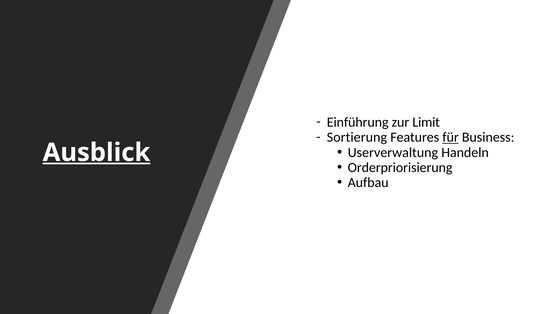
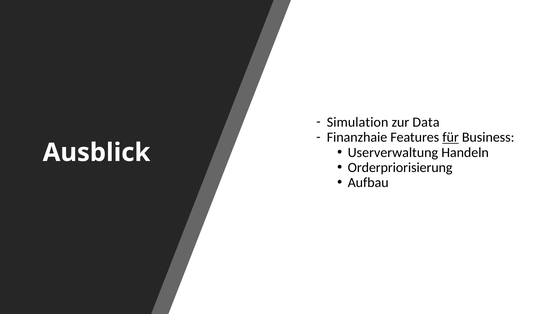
Einführung: Einführung -> Simulation (358, 122)
Limit: Limit -> Data (426, 122)
Sortierung: Sortierung -> Finanzhaie (357, 137)
Ausblick underline: present -> none (96, 152)
